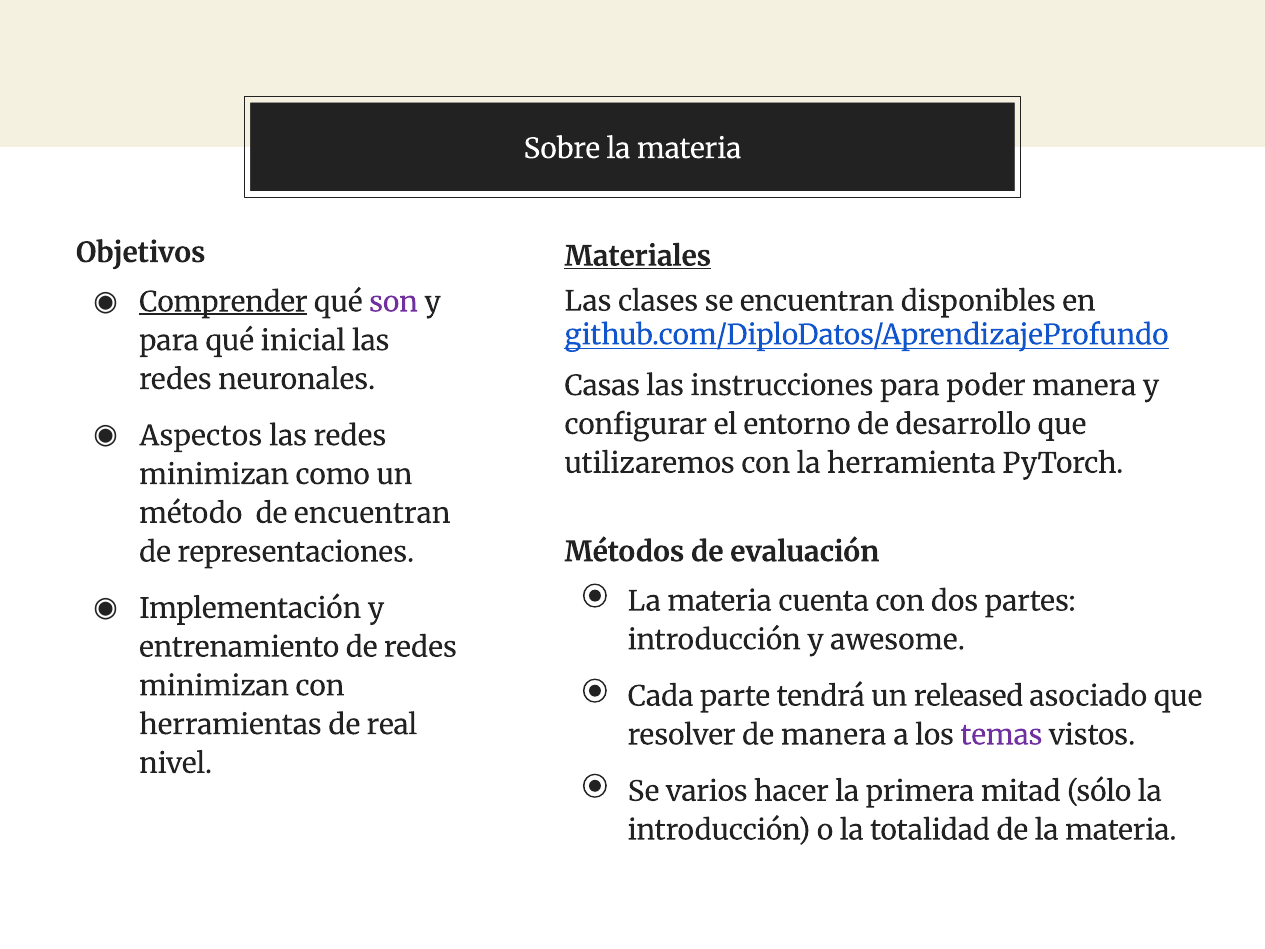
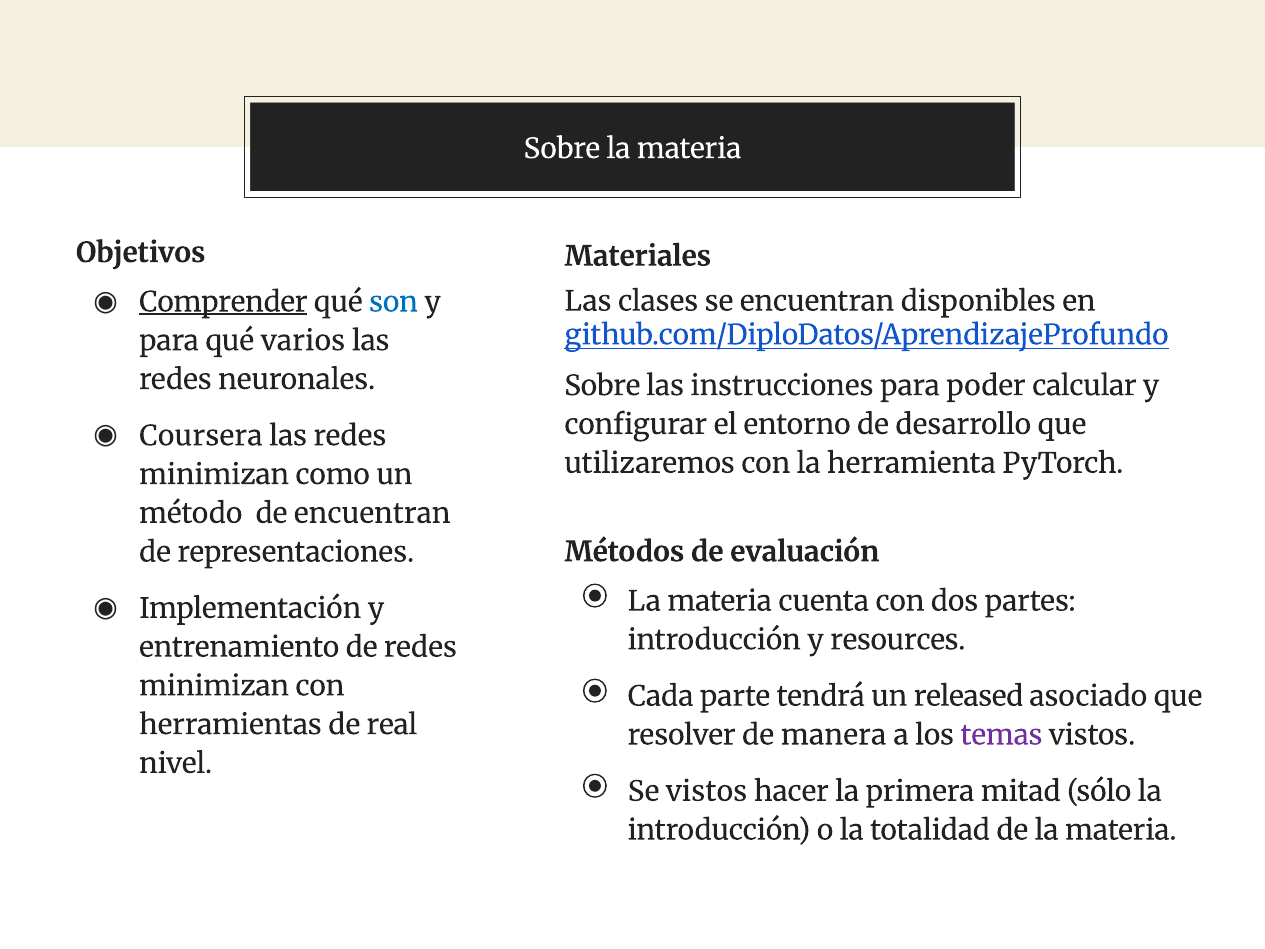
Materiales underline: present -> none (638, 256)
son colour: purple -> blue (394, 302)
inicial: inicial -> varios (303, 341)
Casas: Casas -> Sobre (602, 386)
poder manera: manera -> calcular (1084, 386)
Aspectos: Aspectos -> Coursera (201, 436)
awesome: awesome -> resources (898, 640)
Se varios: varios -> vistos (706, 791)
